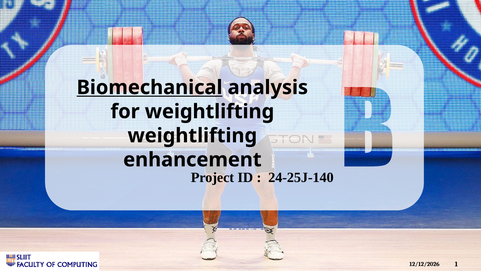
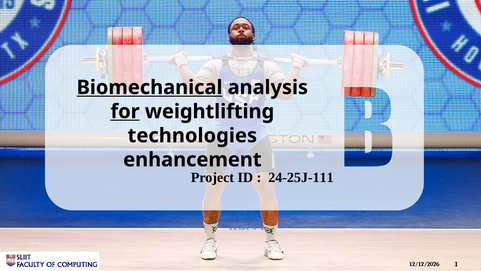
for underline: none -> present (125, 111)
weightlifting: weightlifting -> technologies (192, 135)
24-25J-140: 24-25J-140 -> 24-25J-111 (301, 177)
